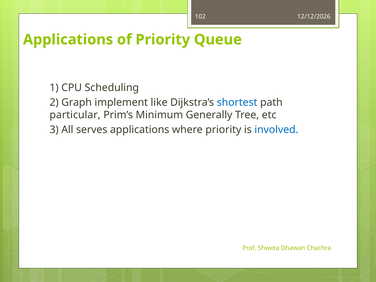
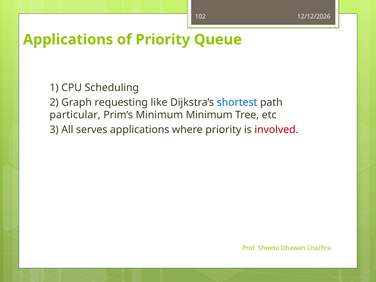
implement: implement -> requesting (121, 102)
Minimum Generally: Generally -> Minimum (209, 115)
involved colour: blue -> red (276, 130)
